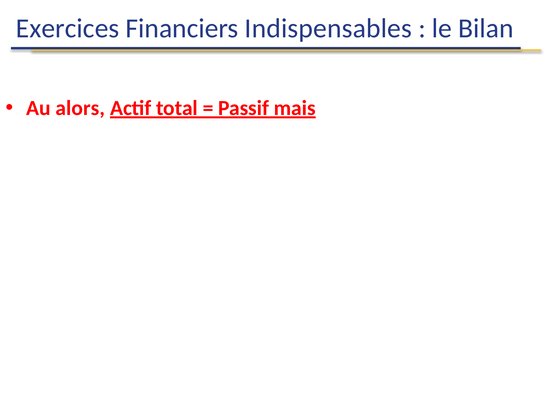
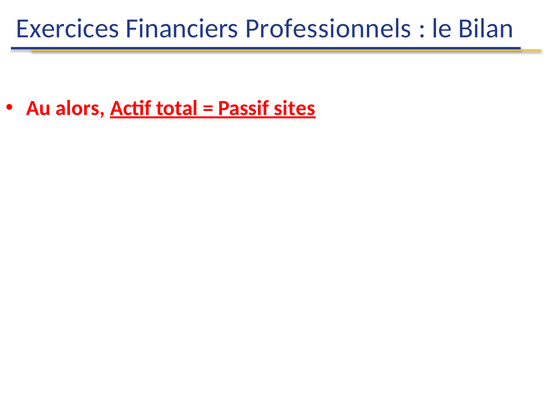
Indispensables: Indispensables -> Professionnels (328, 28)
mais: mais -> sites (295, 108)
